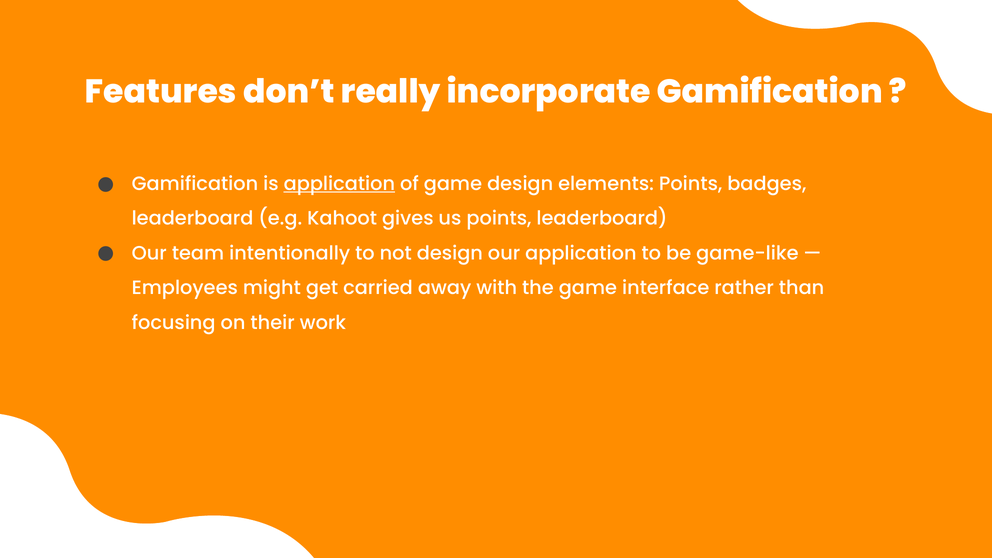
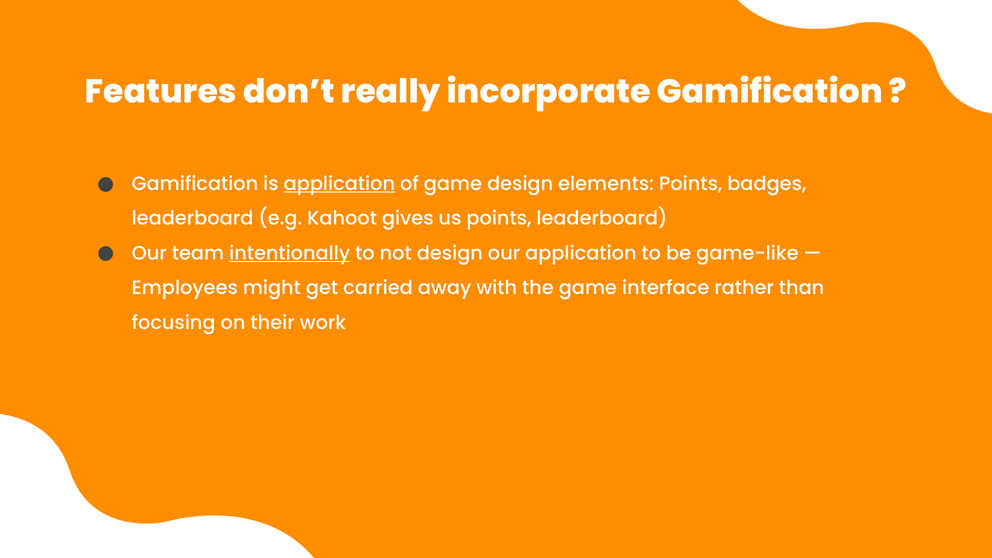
intentionally underline: none -> present (290, 253)
